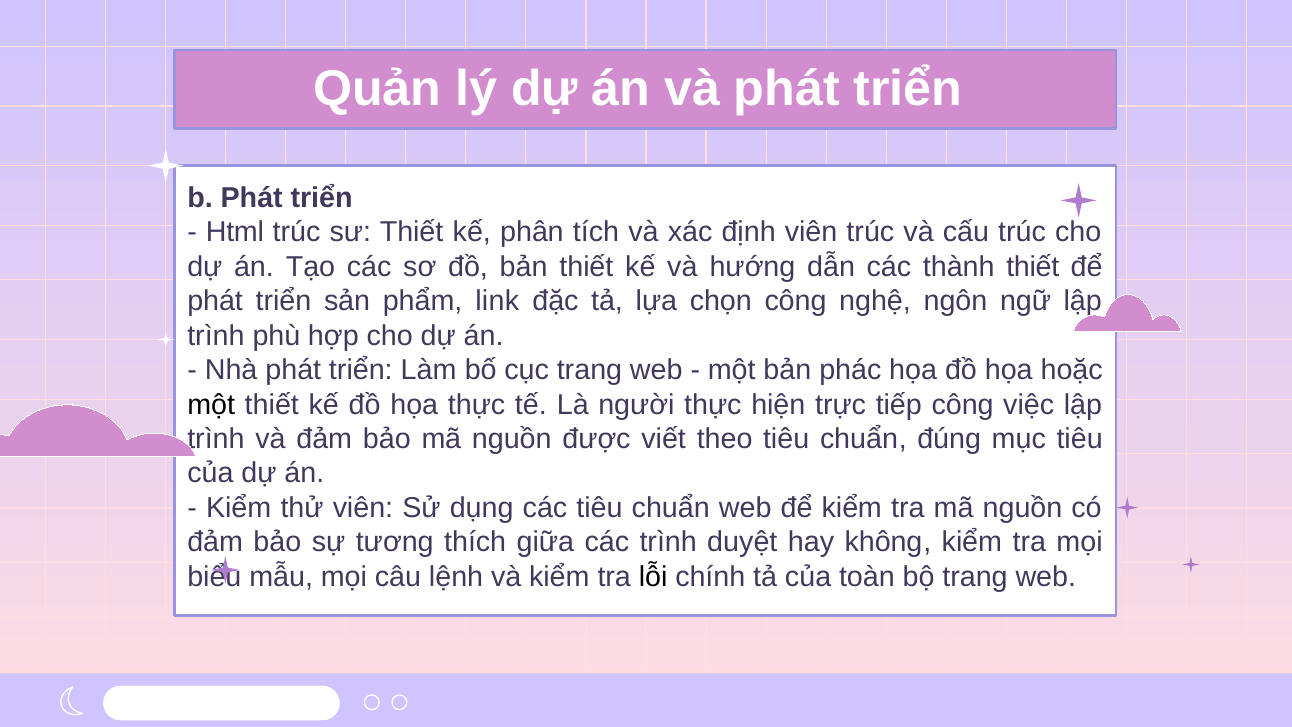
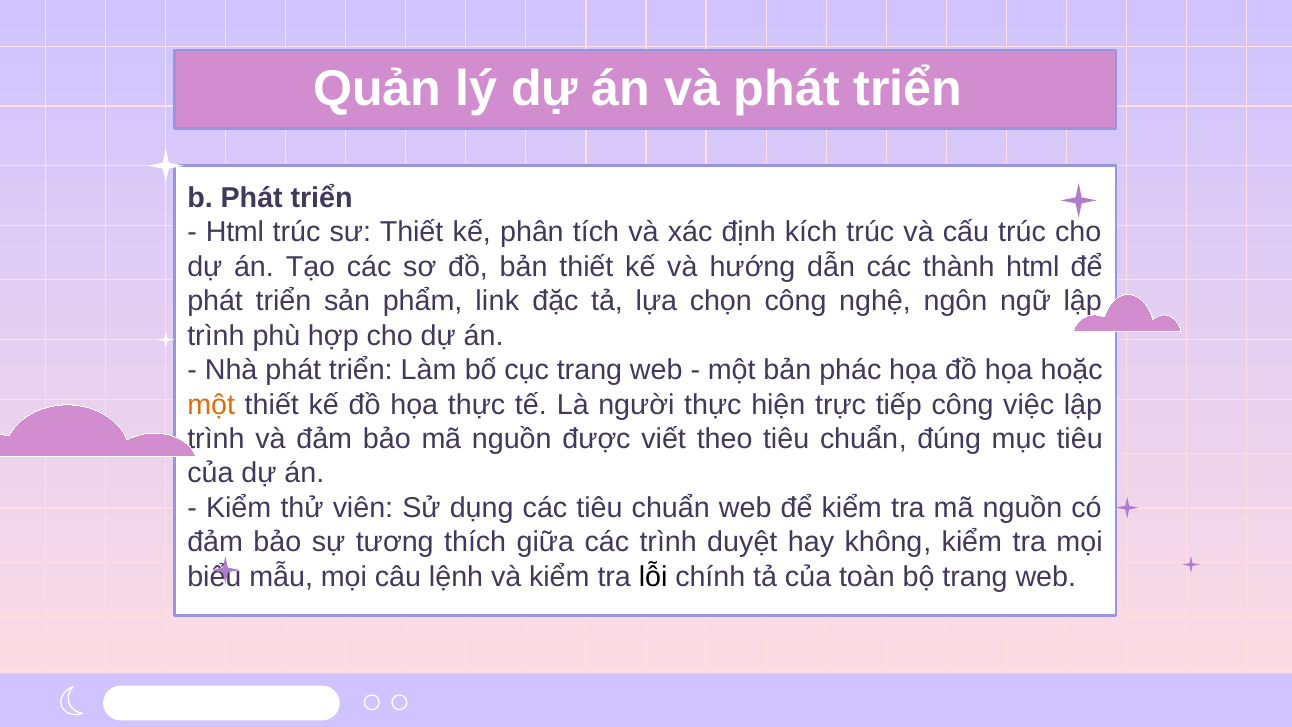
định viên: viên -> kích (811, 232)
thành thiết: thiết -> html (1033, 267)
một colour: black -> orange (211, 404)
